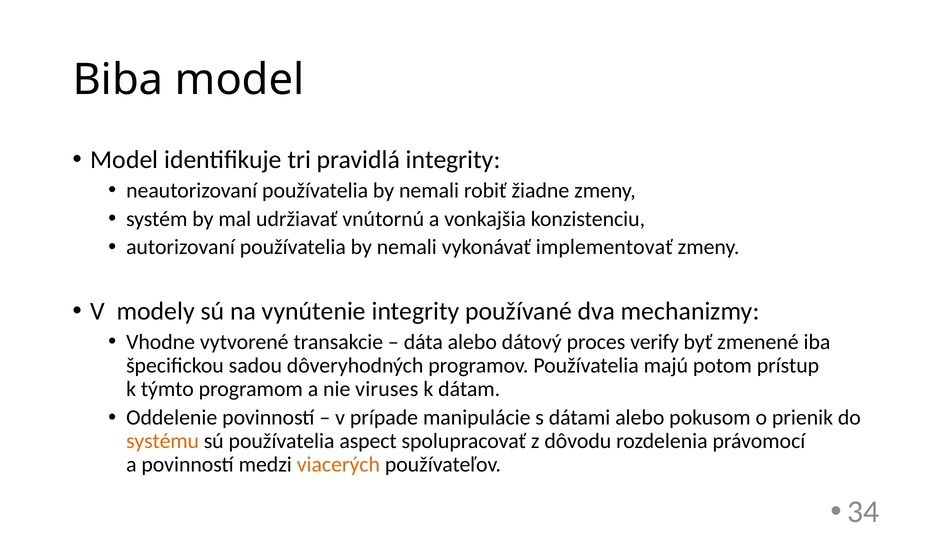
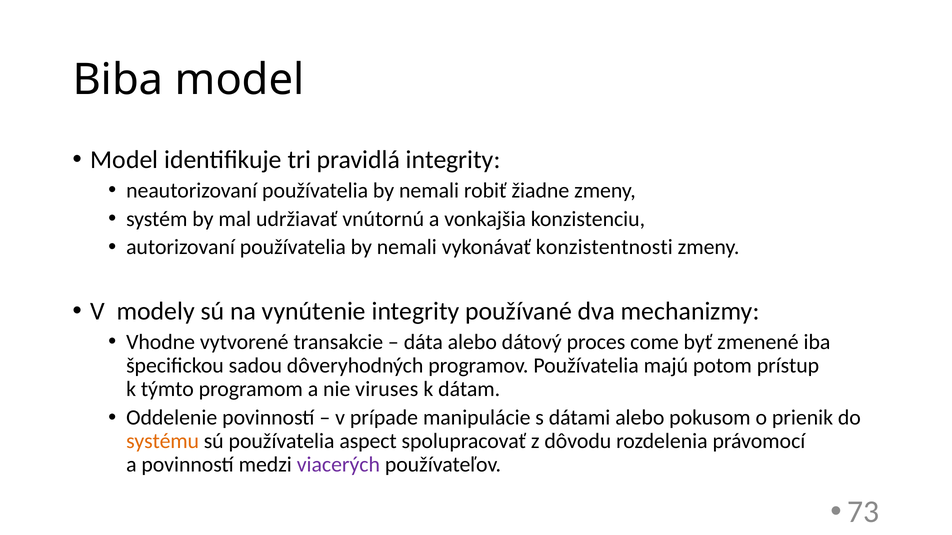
implementovať: implementovať -> konzistentnosti (604, 248)
verify: verify -> come (655, 342)
viacerých colour: orange -> purple (338, 465)
34: 34 -> 73 (863, 512)
